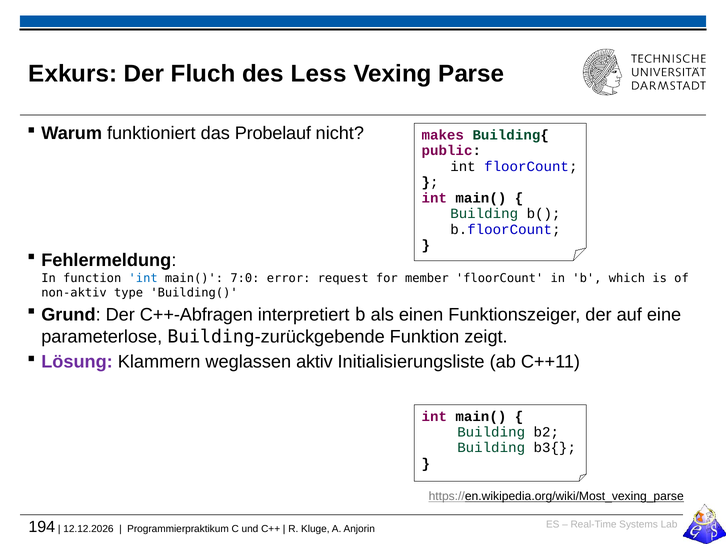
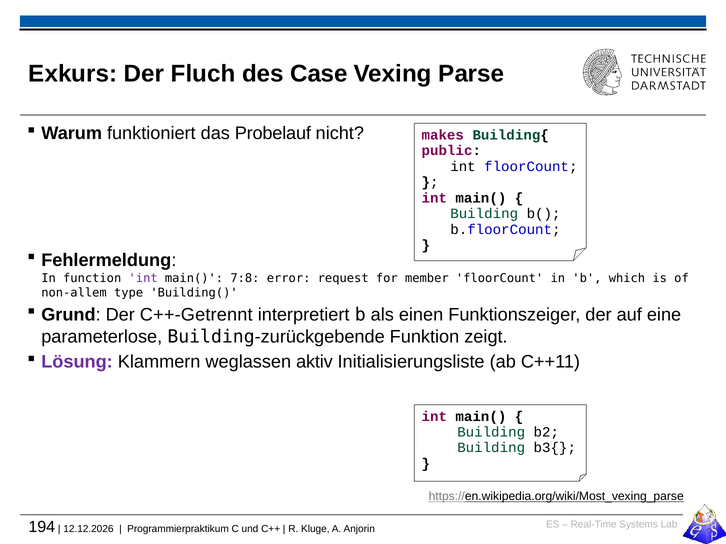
Less: Less -> Case (319, 74)
int colour: blue -> purple (143, 278)
7:0: 7:0 -> 7:8 (245, 278)
non-aktiv: non-aktiv -> non-allem (74, 293)
C++-Abfragen: C++-Abfragen -> C++-Getrennt (196, 315)
